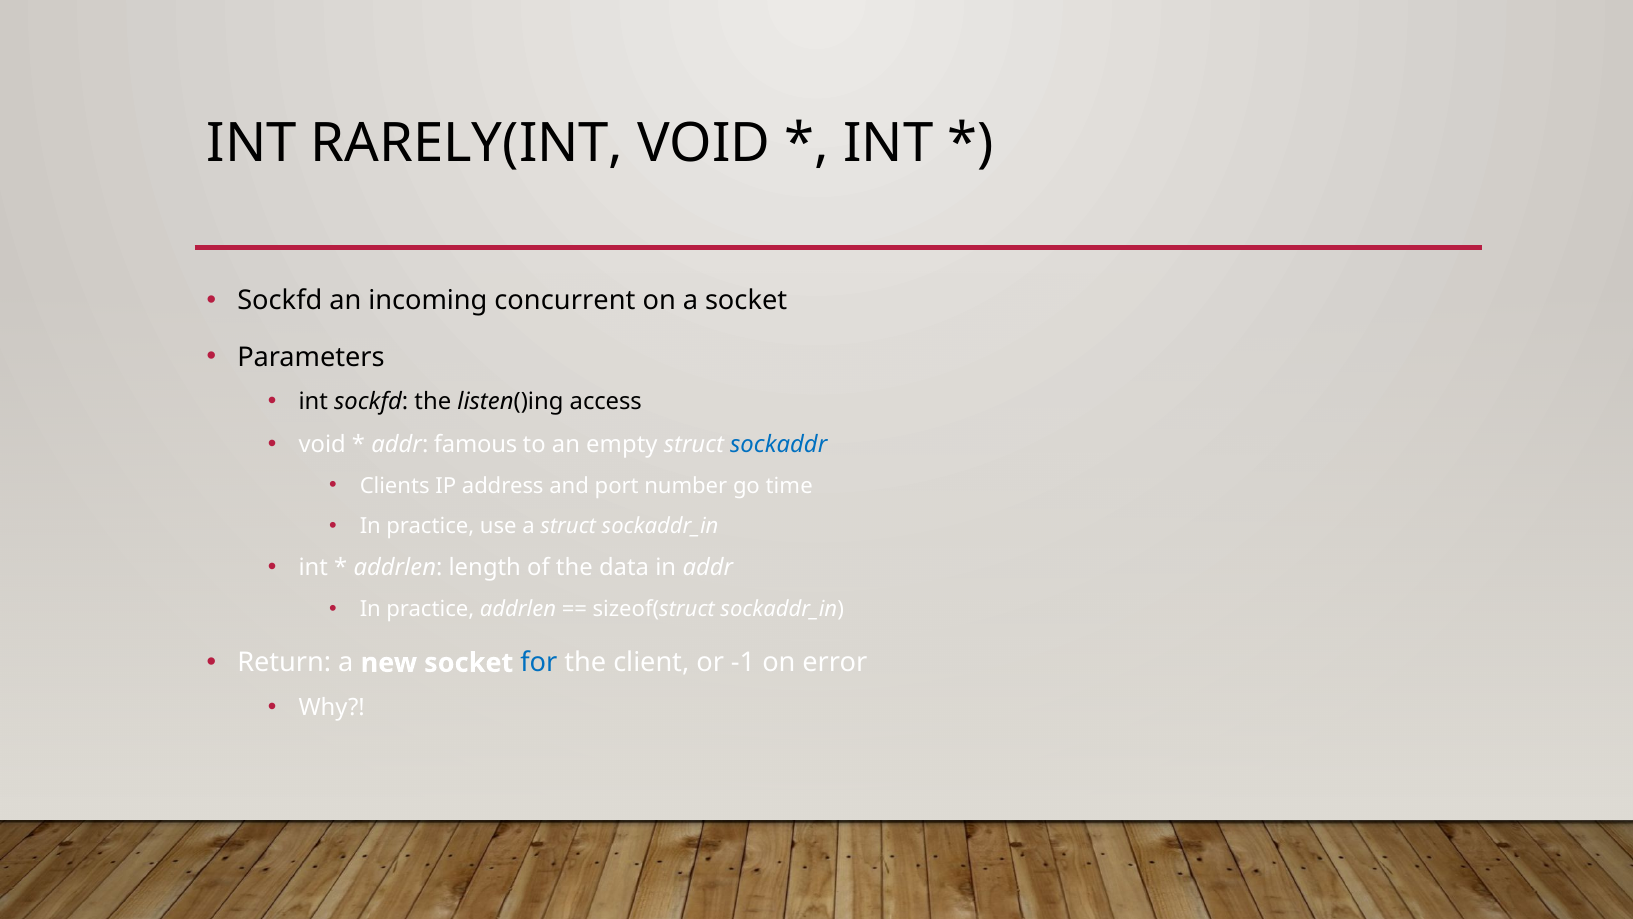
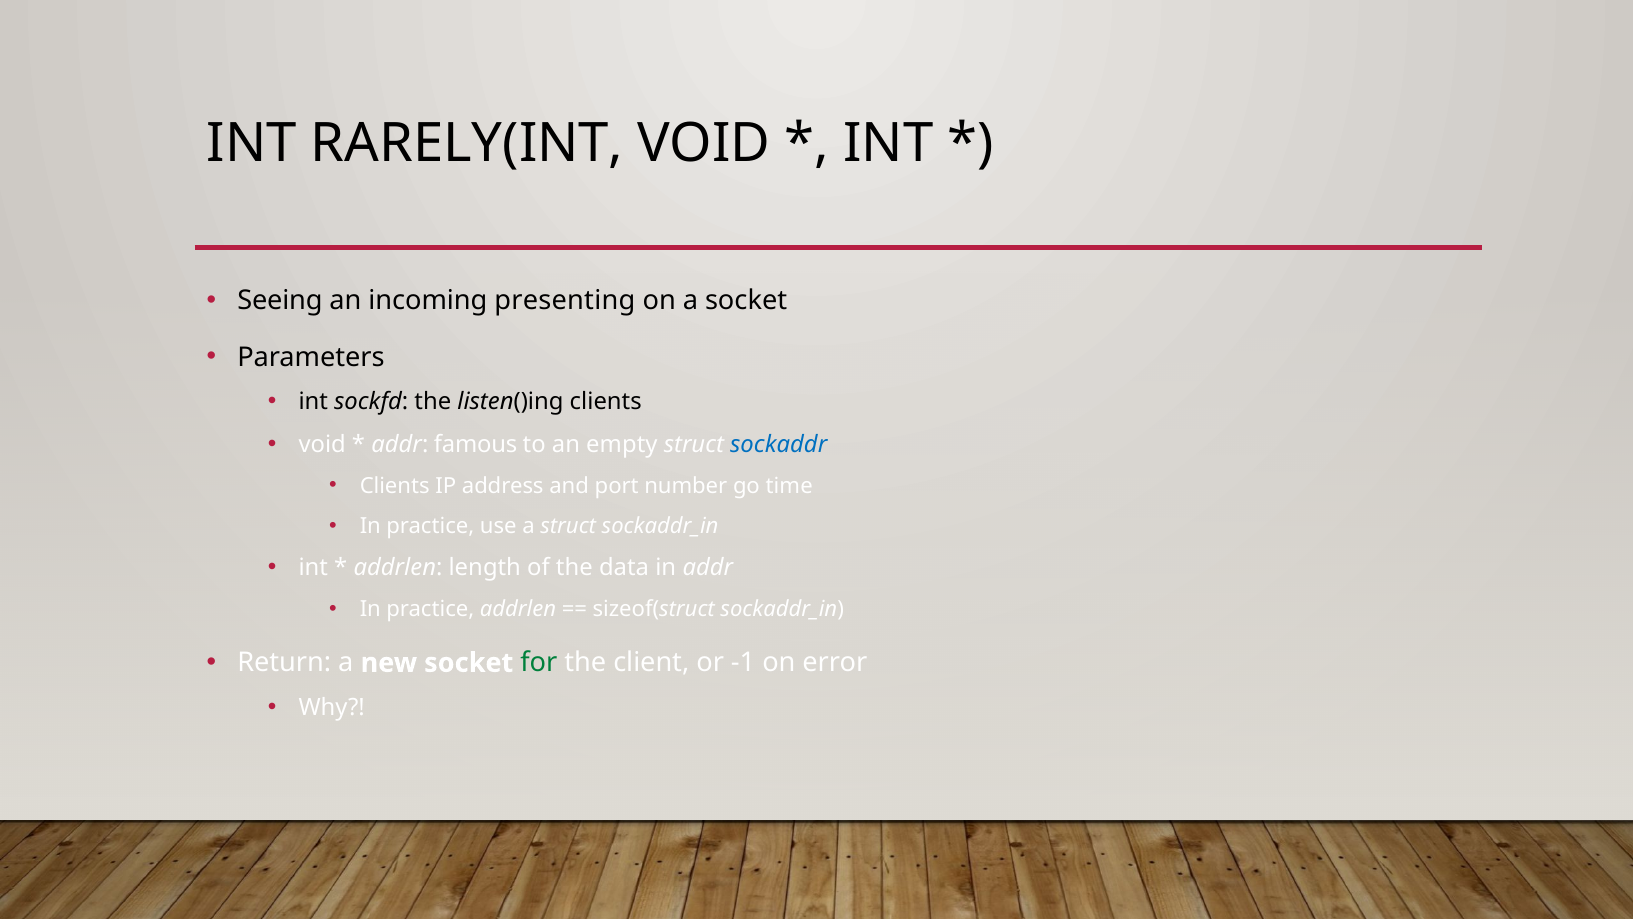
Sockfd: Sockfd -> Seeing (280, 301)
concurrent: concurrent -> presenting (565, 301)
listen()ing access: access -> clients (606, 402)
for colour: blue -> green (539, 663)
